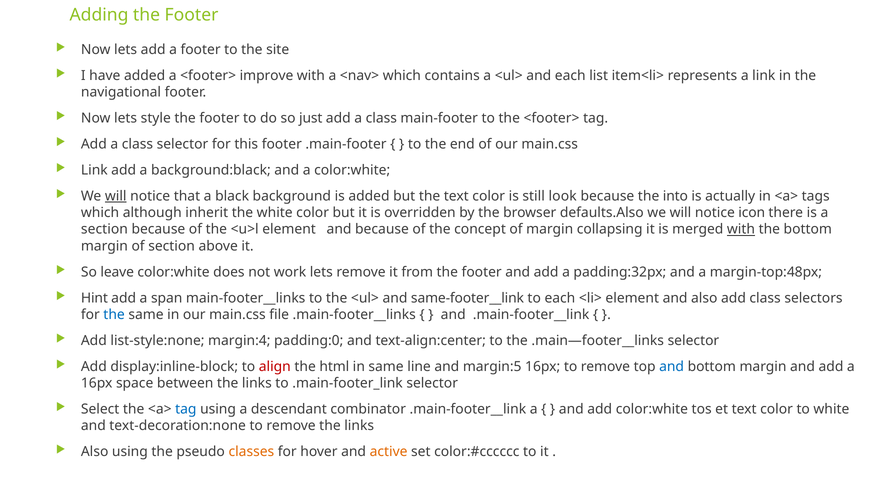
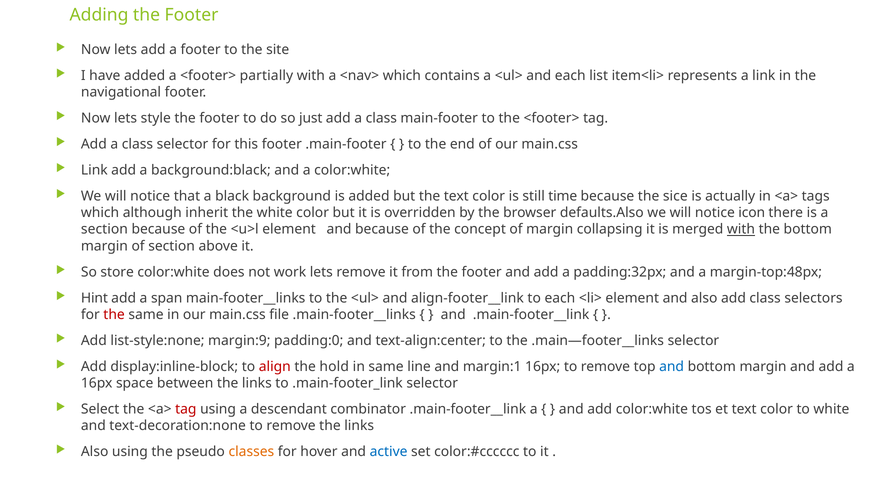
improve: improve -> partially (266, 76)
will underline: present -> none (116, 196)
look: look -> time (563, 196)
into: into -> sice (675, 196)
leave: leave -> store (117, 272)
same-footer__link: same-footer__link -> align-footer__link (467, 298)
the colour: blue -> red (114, 314)
margin:4: margin:4 -> margin:9 (239, 340)
html: html -> hold (334, 366)
margin:5: margin:5 -> margin:1 (492, 366)
tag colour: blue -> red (186, 409)
active colour: orange -> blue (389, 451)
